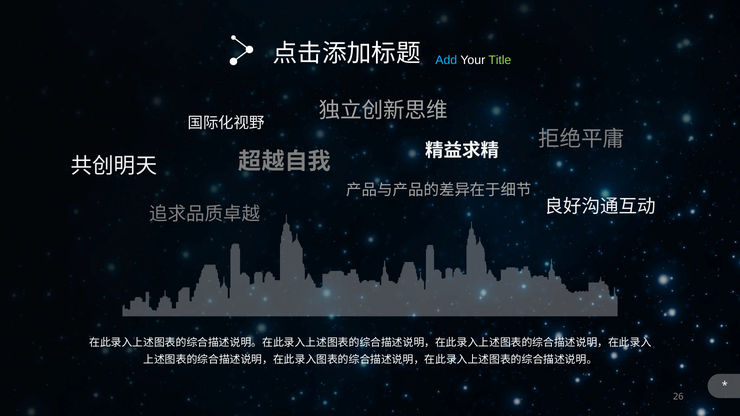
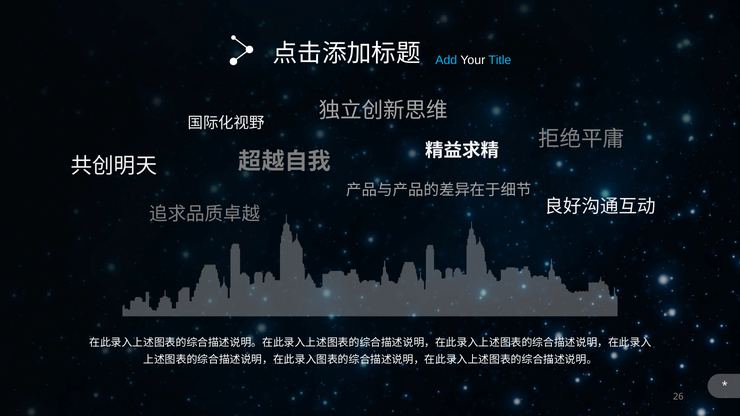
Title colour: light green -> light blue (500, 60)
